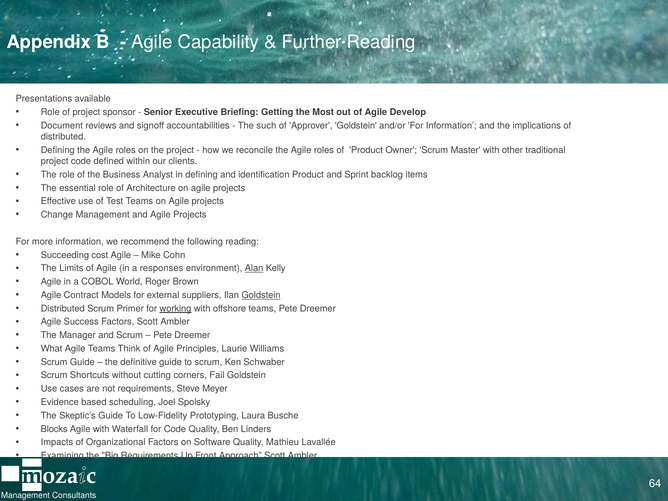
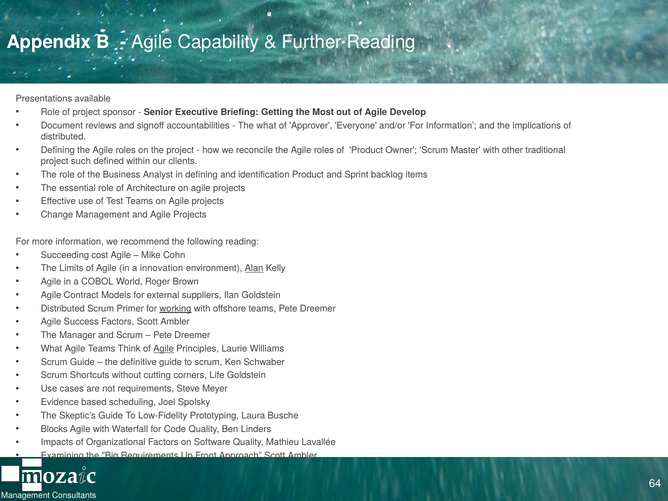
The such: such -> what (266, 126)
Approver Goldstein: Goldstein -> Everyone (356, 126)
project code: code -> such (81, 161)
responses: responses -> innovation (162, 268)
Goldstein underline: present -> none (261, 295)
Agile underline: none -> present (164, 349)
Fail: Fail -> Life (217, 375)
